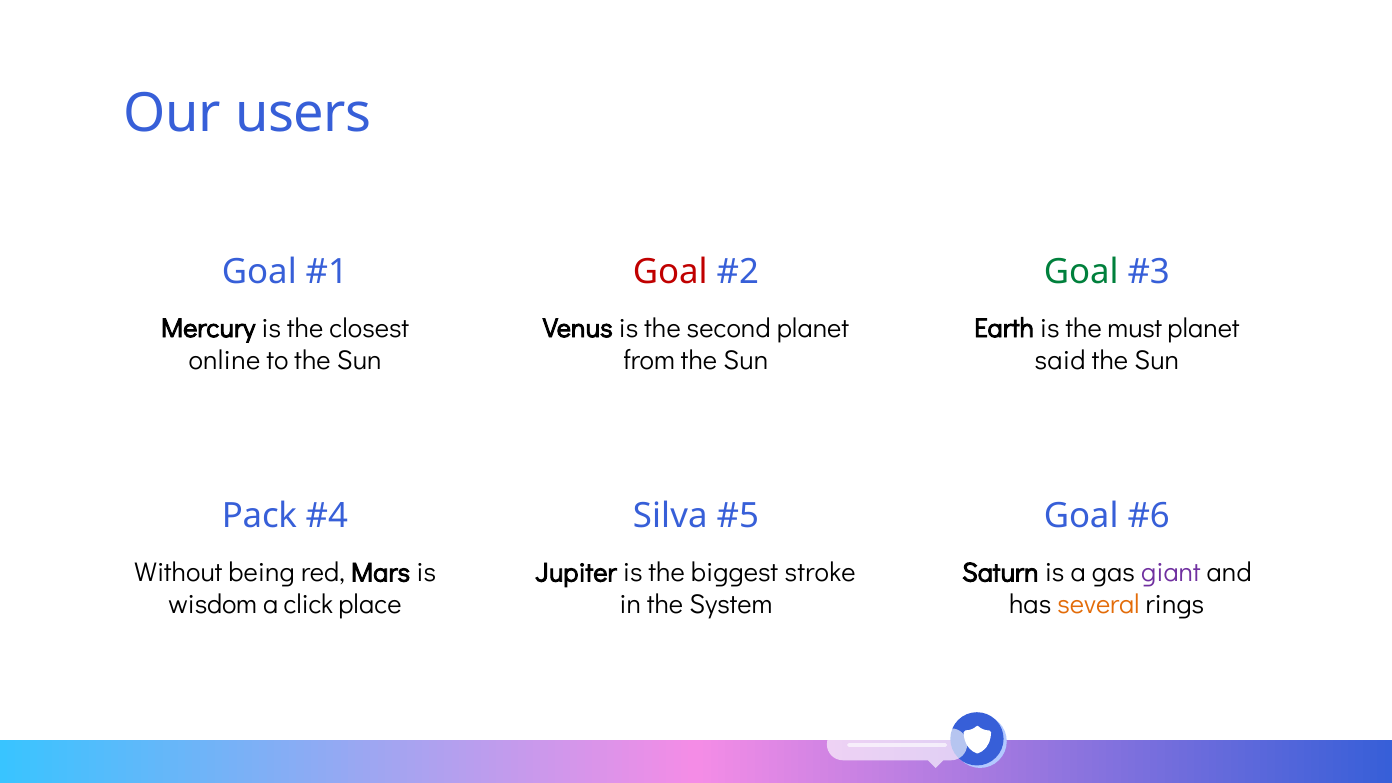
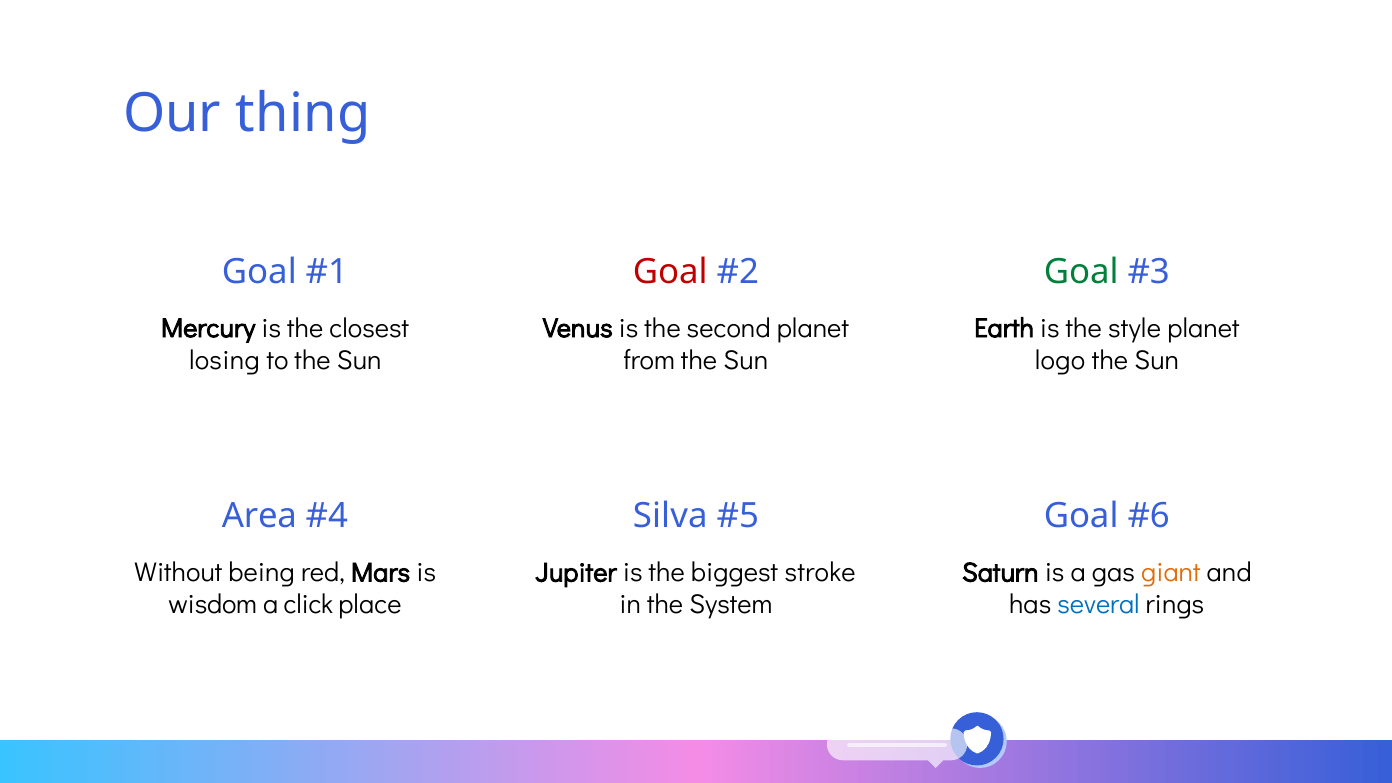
users: users -> thing (303, 114)
must: must -> style (1134, 328)
online: online -> losing (224, 361)
said: said -> logo (1060, 361)
Pack: Pack -> Area (259, 516)
giant colour: purple -> orange (1171, 573)
several colour: orange -> blue (1099, 605)
